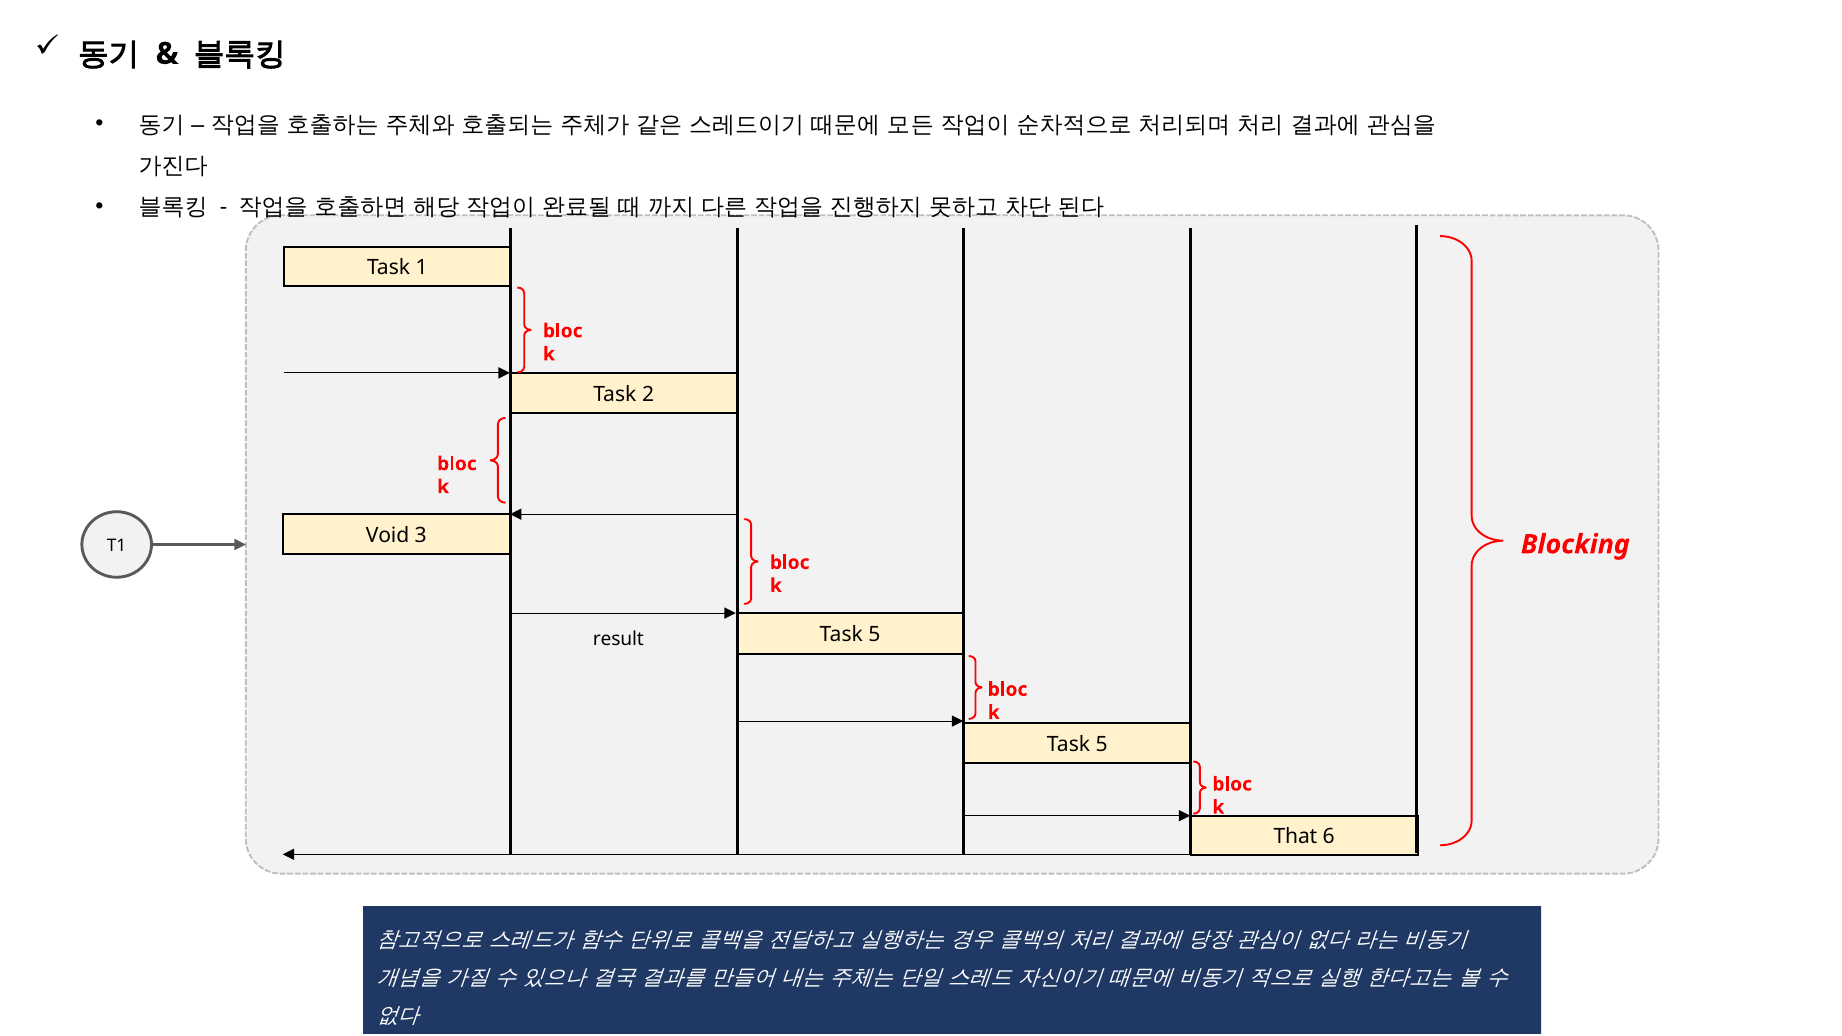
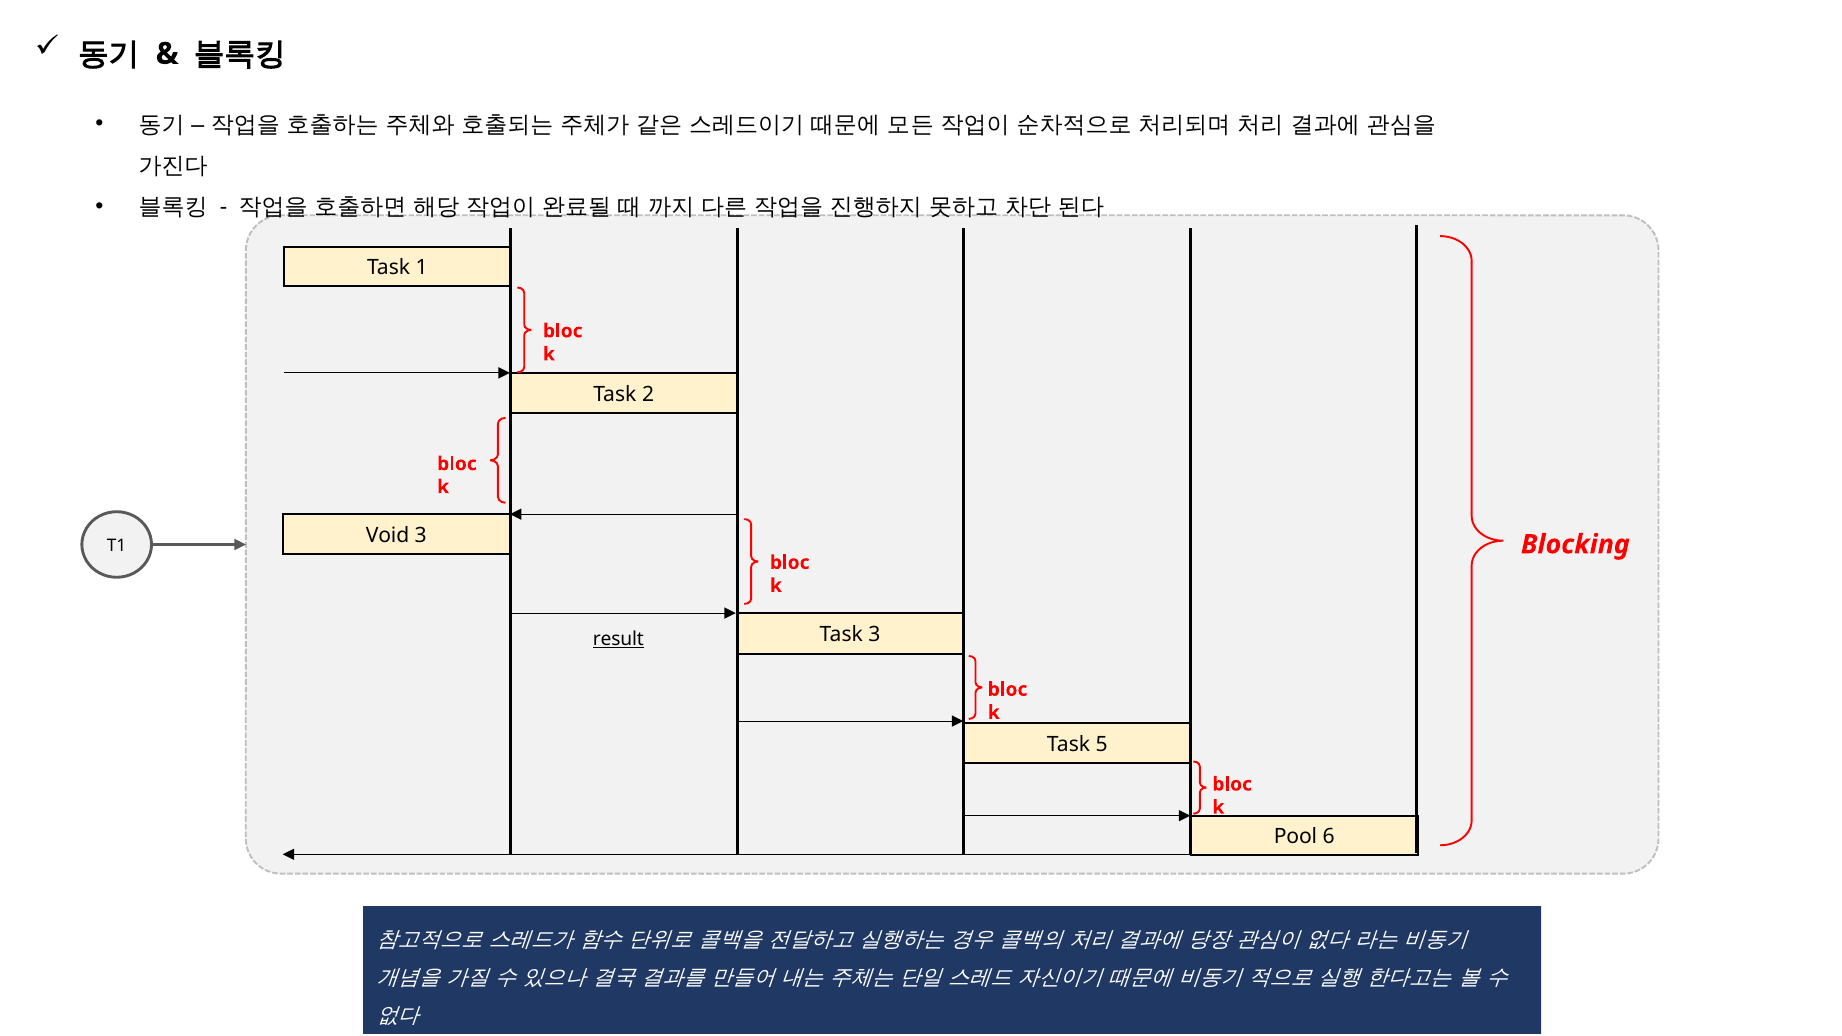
5: 5 -> 3 (874, 635)
result underline: none -> present (618, 639)
That: That -> Pool (1295, 837)
